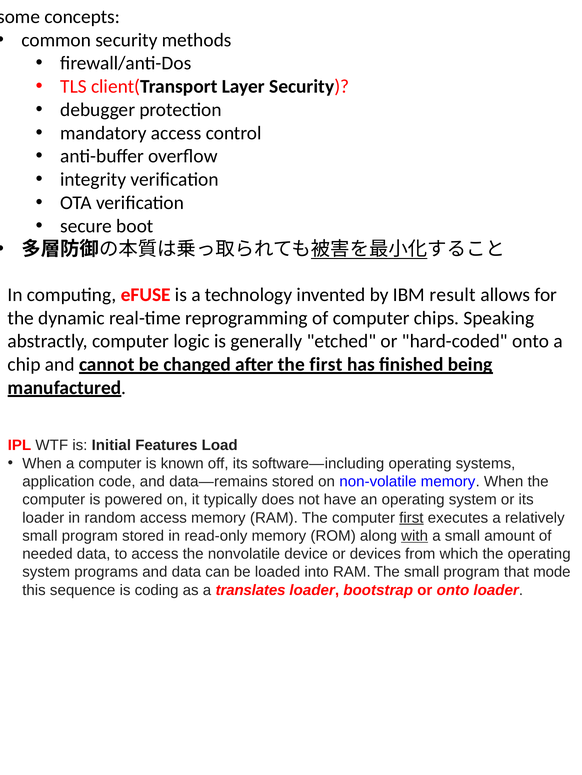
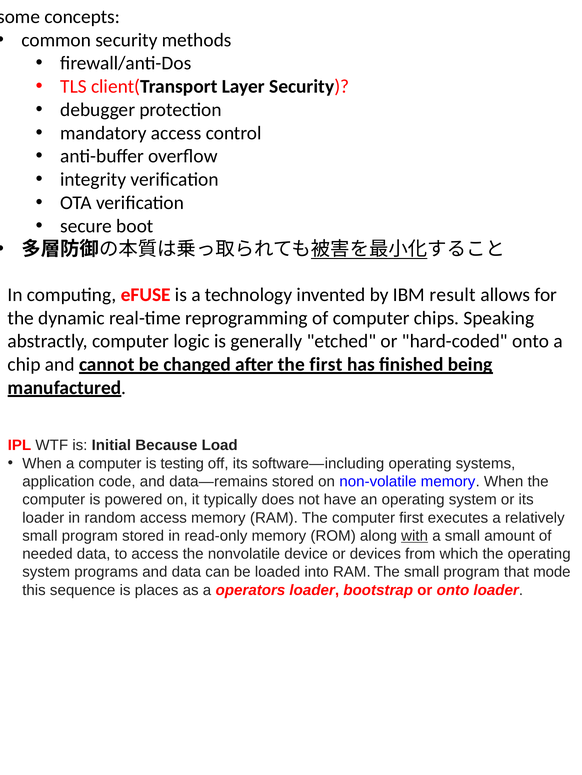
Features: Features -> Because (166, 446)
known: known -> testing (182, 464)
first underline: present -> none (411, 518)
coding: coding -> places (157, 591)
translates: translates -> operators (250, 591)
